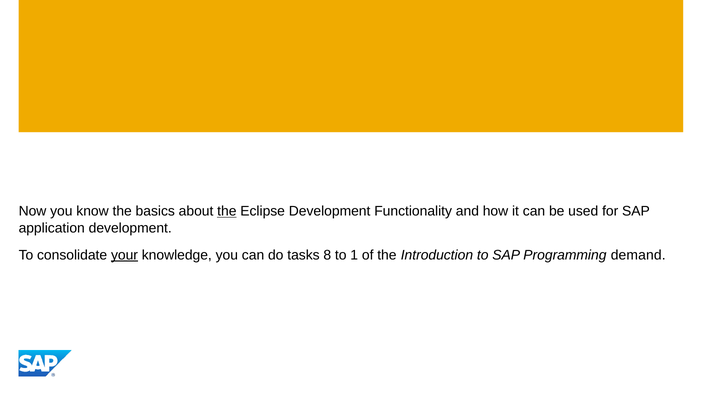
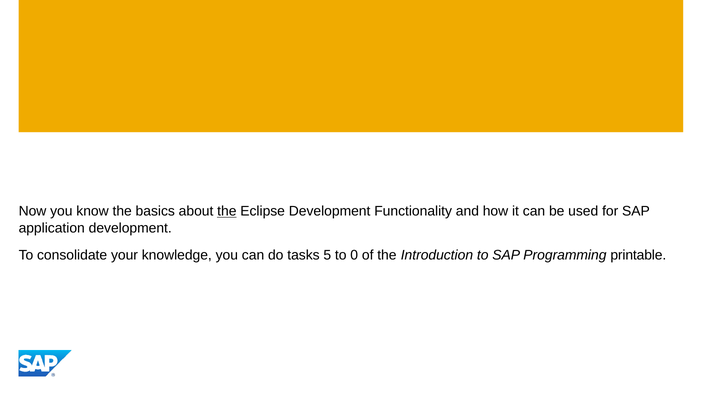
your underline: present -> none (124, 255)
8: 8 -> 5 (327, 255)
1: 1 -> 0 (354, 255)
demand: demand -> printable (638, 255)
